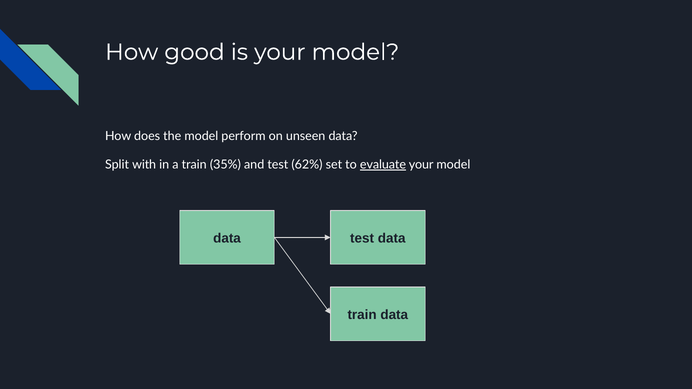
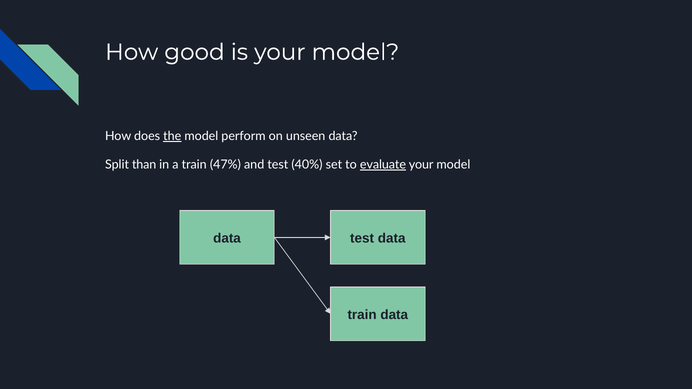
the underline: none -> present (172, 136)
with: with -> than (144, 165)
35%: 35% -> 47% (225, 165)
62%: 62% -> 40% (307, 165)
